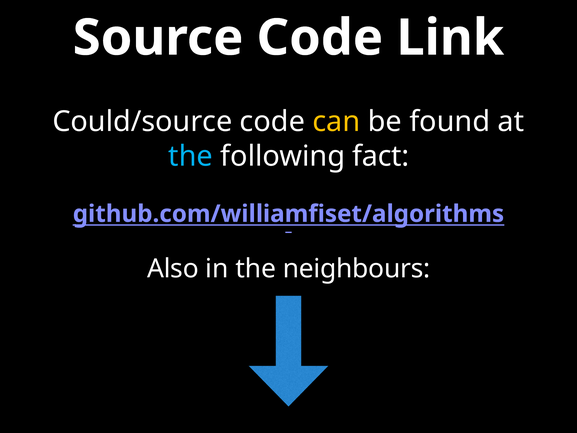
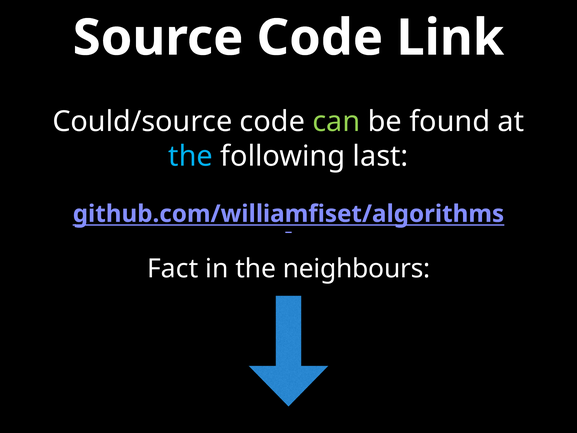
can colour: yellow -> light green (336, 122)
fact: fact -> last (381, 156)
Also: Also -> Fact (173, 269)
